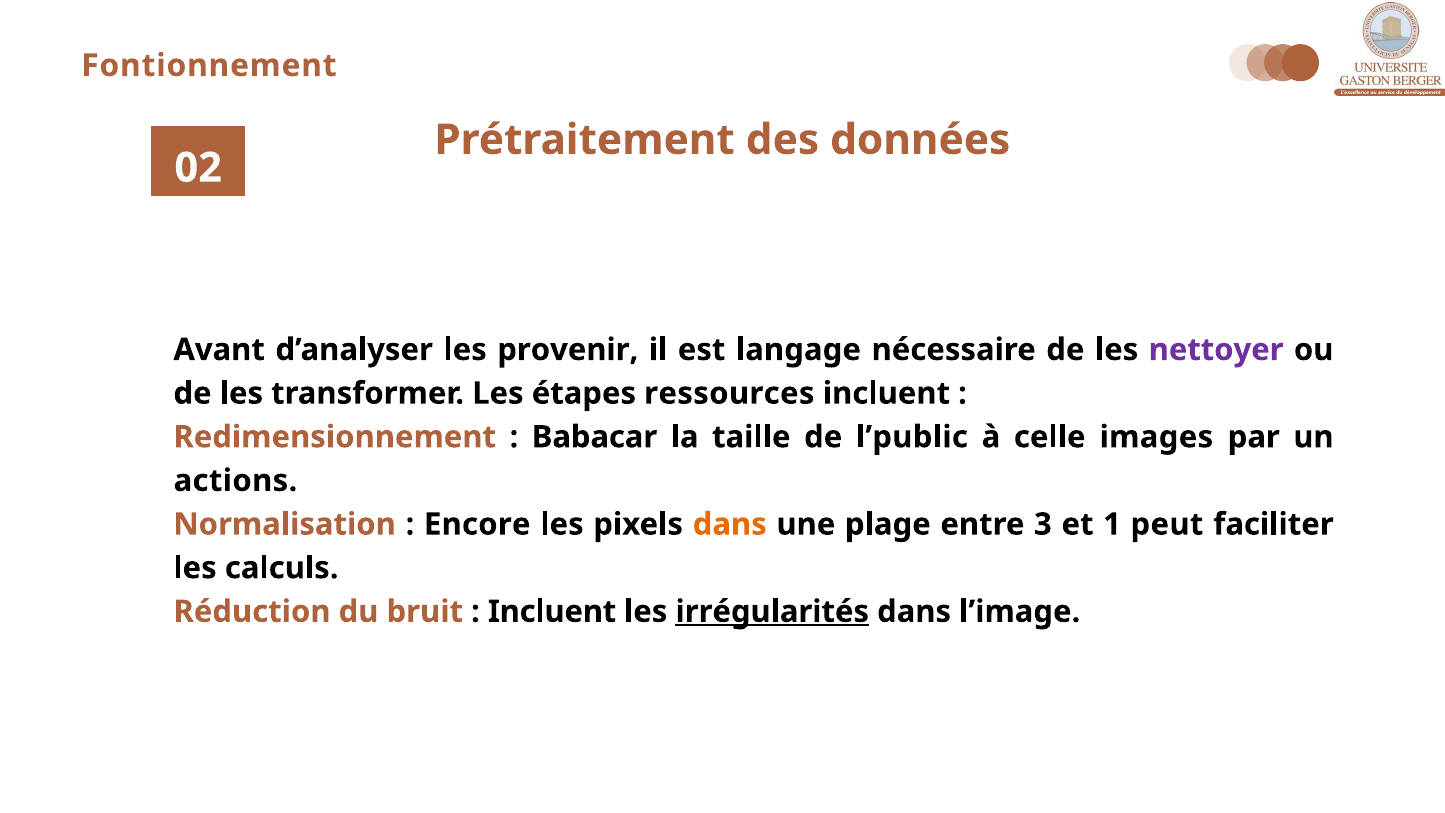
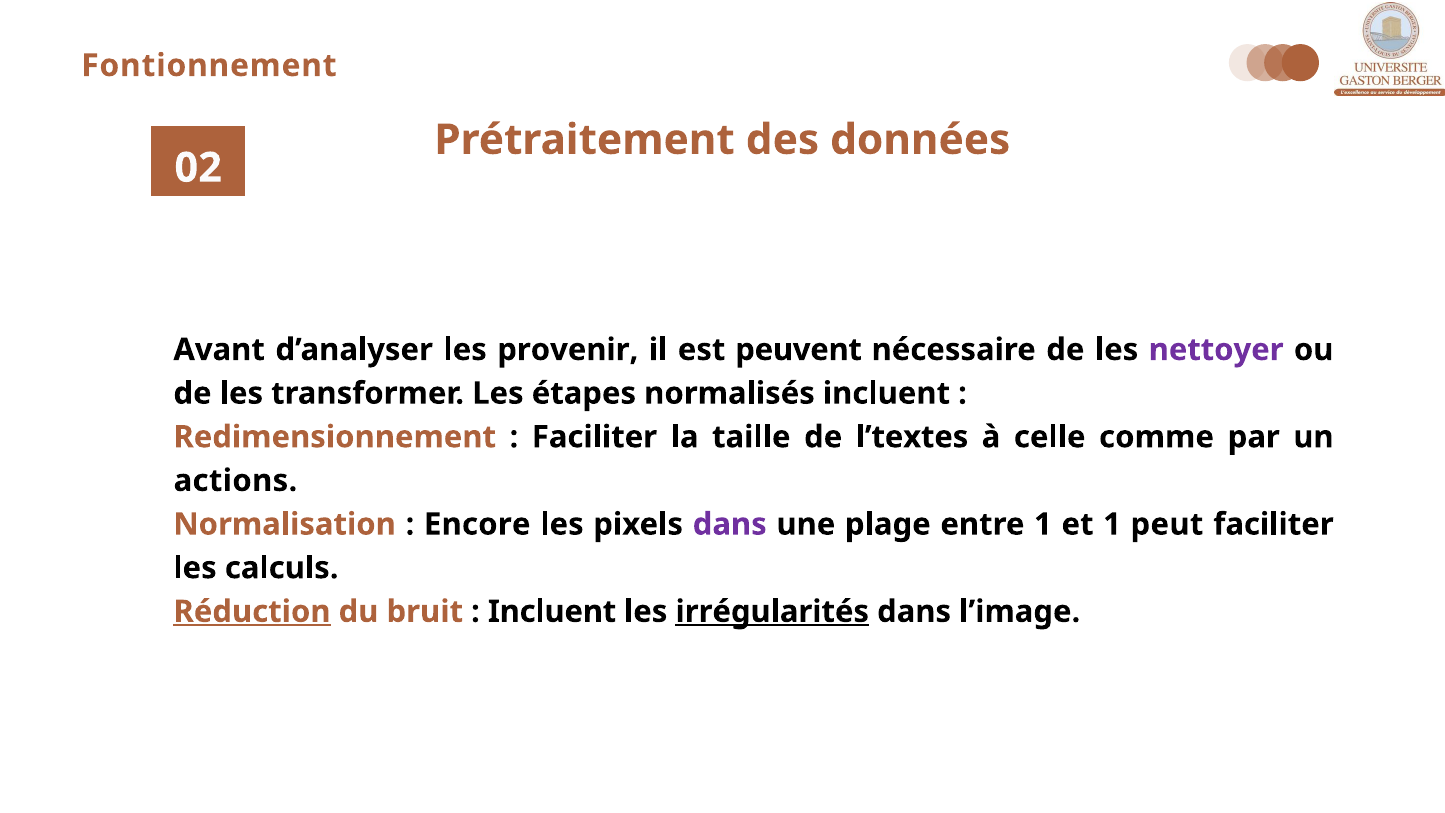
langage: langage -> peuvent (799, 350)
ressources: ressources -> normalisés (730, 393)
Babacar: Babacar -> Faciliter (594, 437)
l’public: l’public -> l’textes (912, 437)
images: images -> comme (1157, 437)
dans colour: orange -> purple (730, 524)
entre 3: 3 -> 1 (1043, 524)
Réduction underline: none -> present (252, 612)
